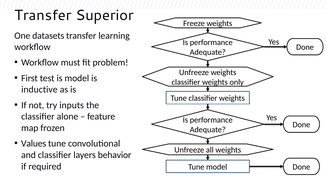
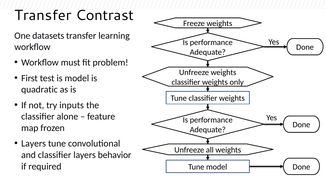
Superior: Superior -> Contrast (105, 15)
inductive: inductive -> quadratic (39, 89)
Values: Values -> Layers (34, 143)
